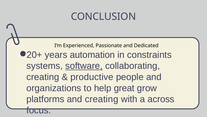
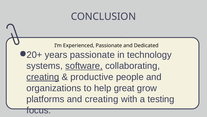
years automation: automation -> passionate (92, 55)
in constraints: constraints -> technology (149, 55)
creating underline: none -> present (43, 77)
a across: across -> testing (161, 99)
